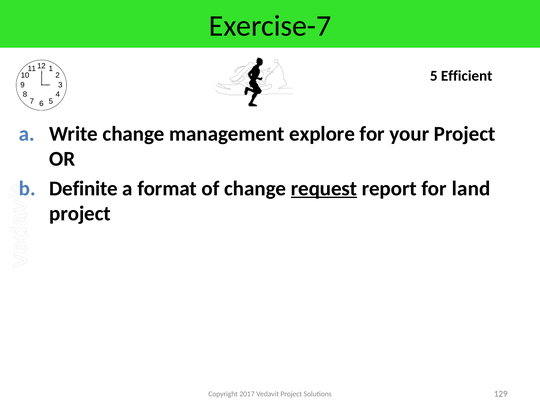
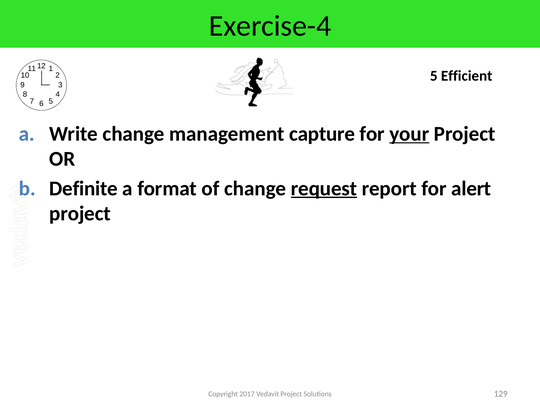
Exercise-7: Exercise-7 -> Exercise-4 (270, 26)
explore: explore -> capture (322, 134)
your underline: none -> present (409, 134)
land: land -> alert (471, 188)
